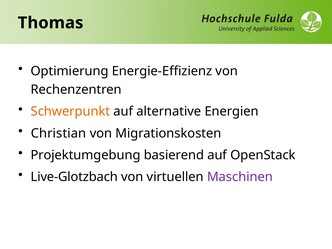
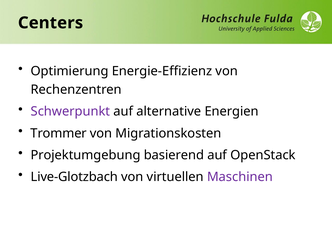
Thomas: Thomas -> Centers (51, 23)
Schwerpunkt colour: orange -> purple (70, 111)
Christian: Christian -> Trommer (59, 133)
